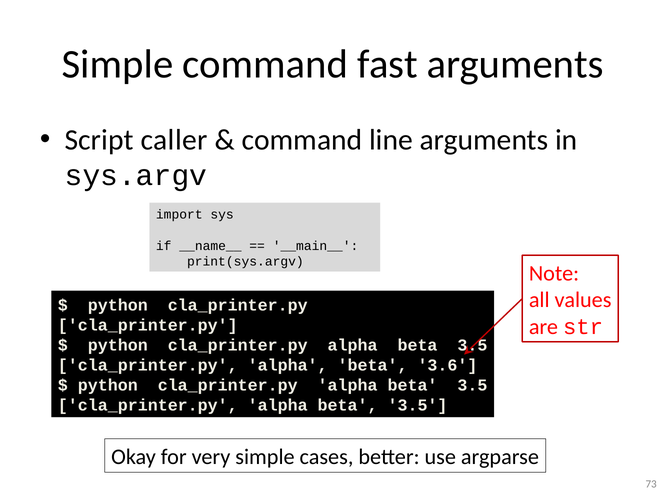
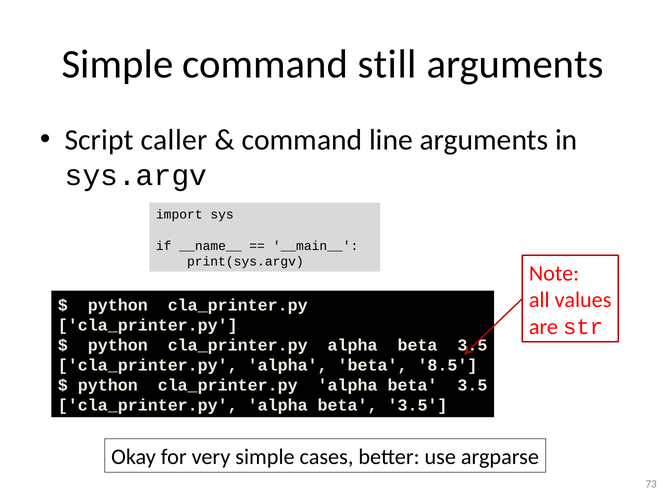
fast: fast -> still (387, 64)
3.6: 3.6 -> 8.5 (447, 365)
